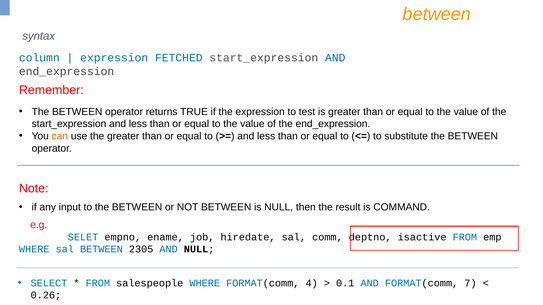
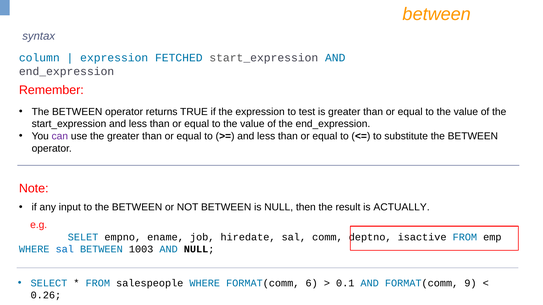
can colour: orange -> purple (60, 136)
COMMAND: COMMAND -> ACTUALLY (402, 208)
2305: 2305 -> 1003 (141, 250)
4: 4 -> 6 (312, 283)
7: 7 -> 9 (470, 283)
